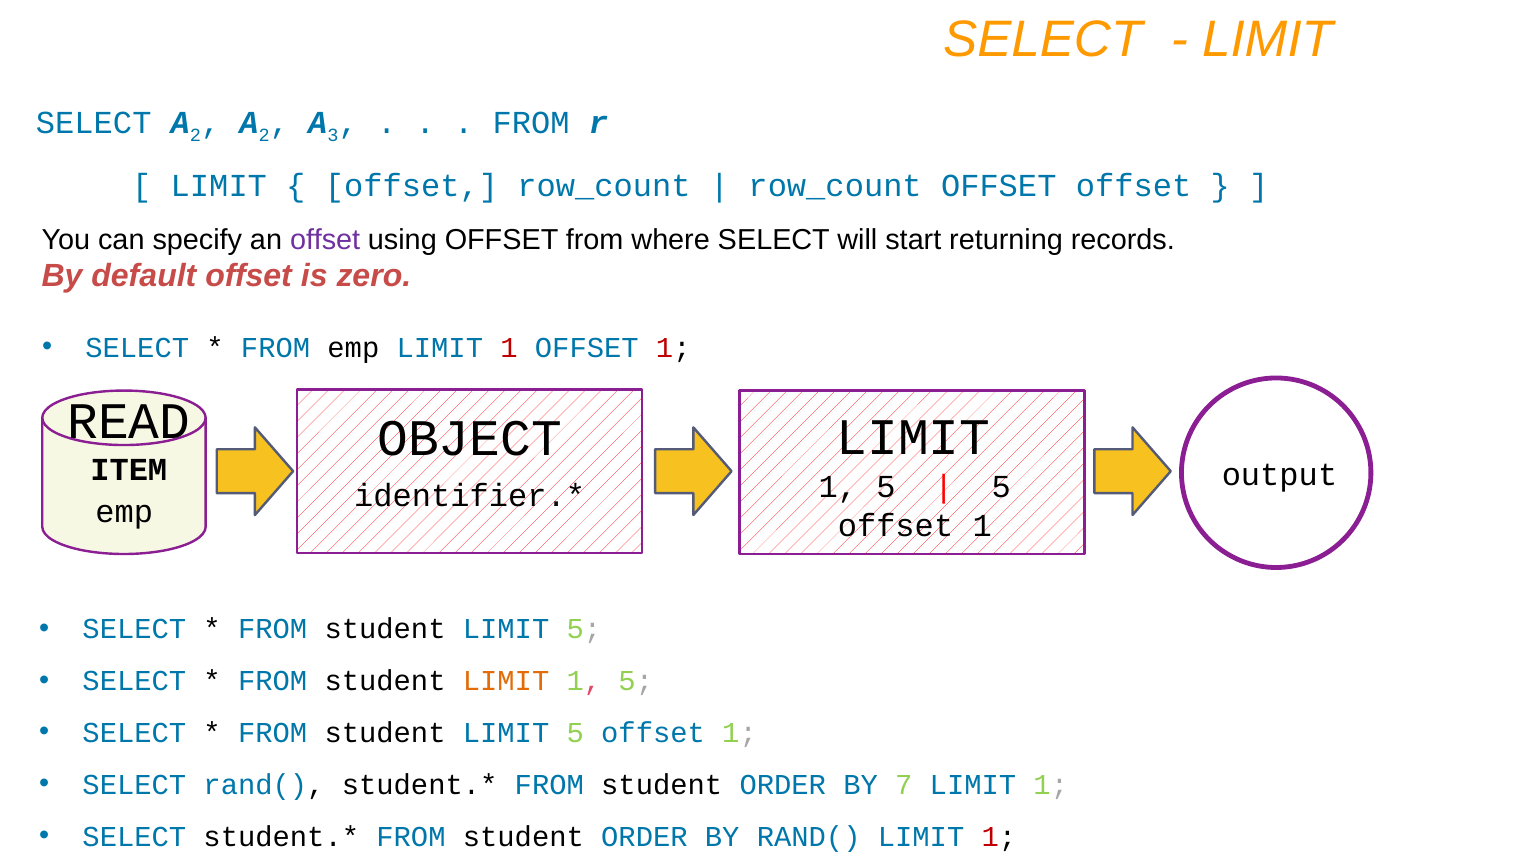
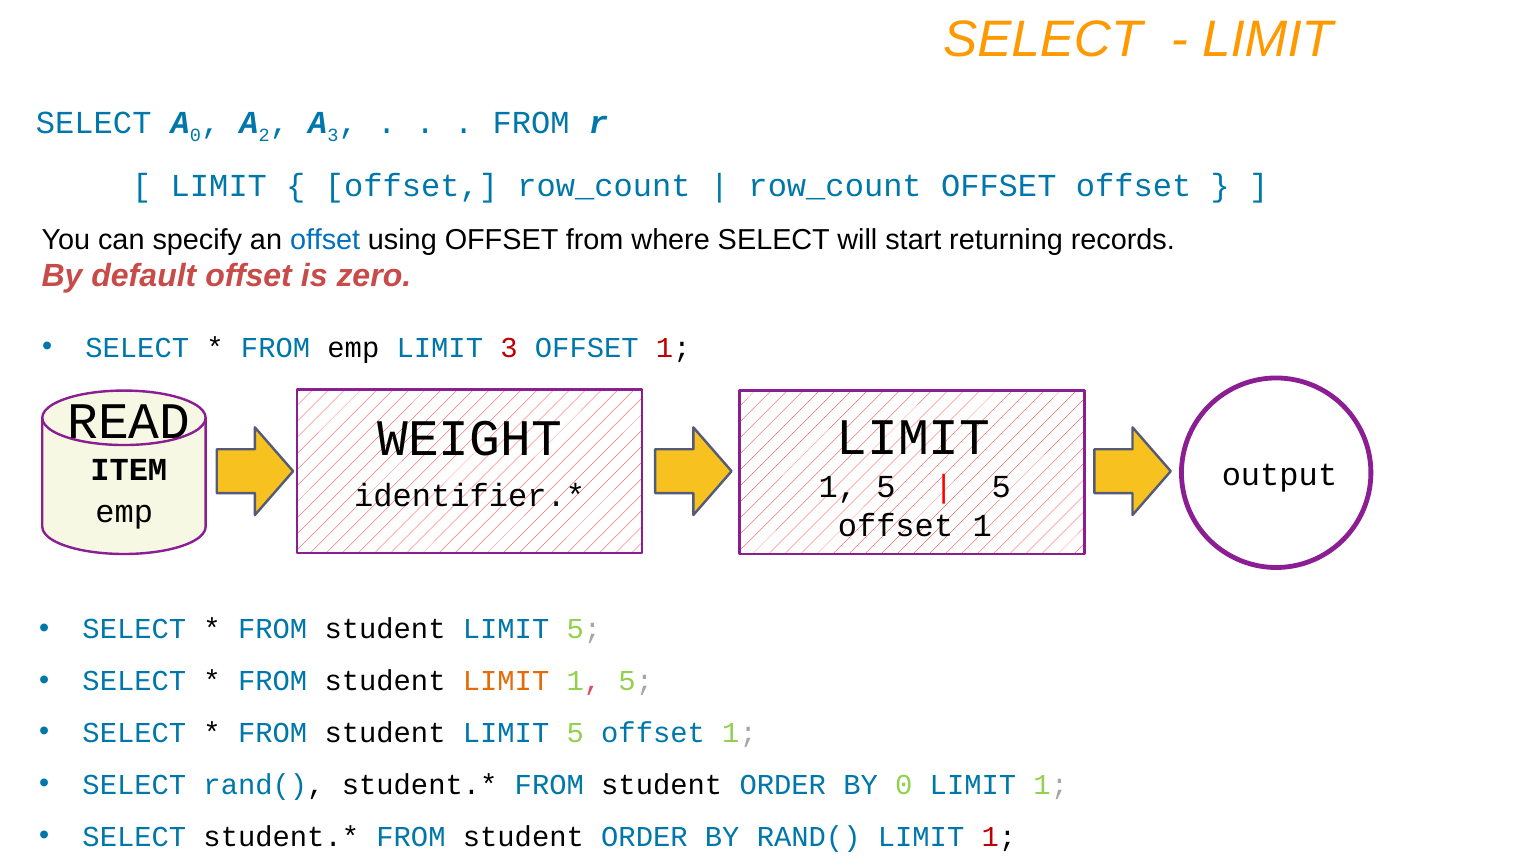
2: 2 -> 0 (195, 136)
offset colour: purple -> blue (325, 239)
emp LIMIT 1: 1 -> 3 (509, 347)
OBJECT: OBJECT -> WEIGHT (470, 438)
BY 7: 7 -> 0 (904, 784)
